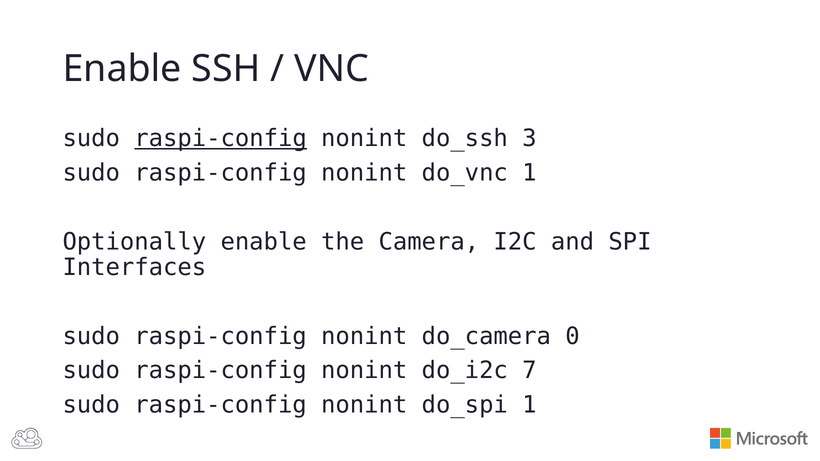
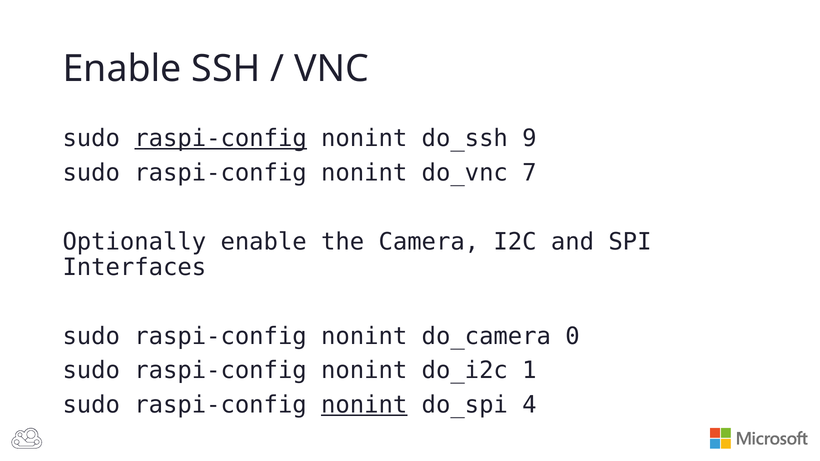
3: 3 -> 9 (529, 139)
do_vnc 1: 1 -> 7 (529, 173)
7: 7 -> 1 (529, 371)
nonint underline: none -> present (364, 405)
do_spi 1: 1 -> 4 (529, 405)
